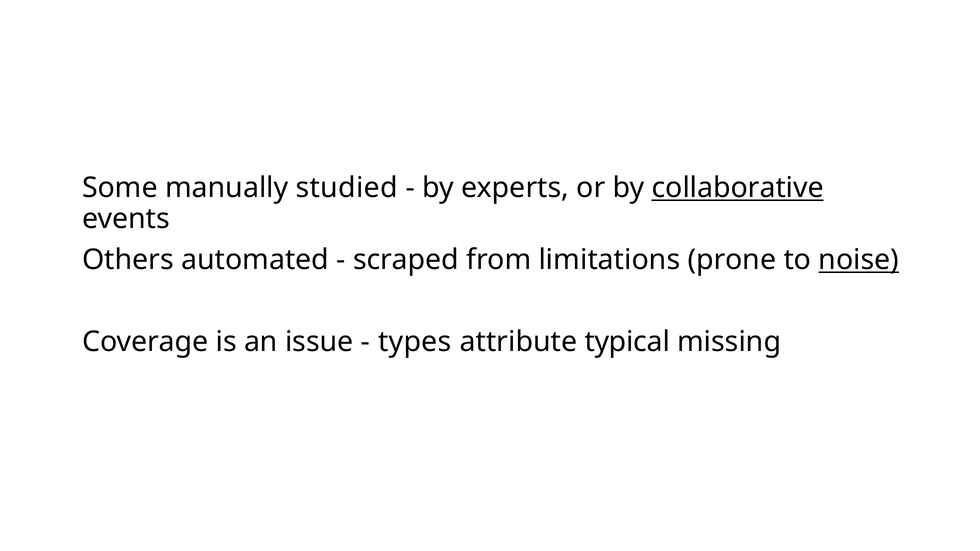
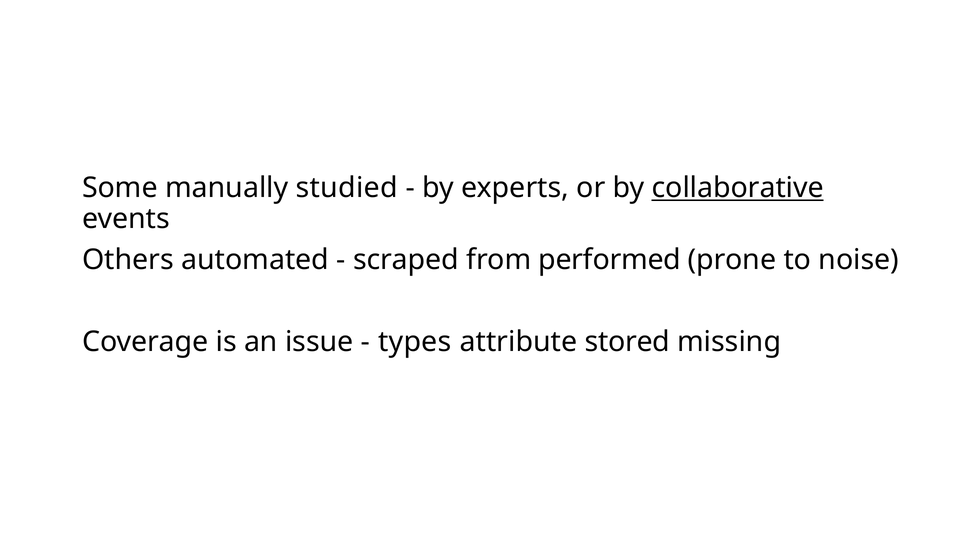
limitations: limitations -> performed (610, 260)
noise underline: present -> none (859, 260)
typical: typical -> stored (627, 342)
